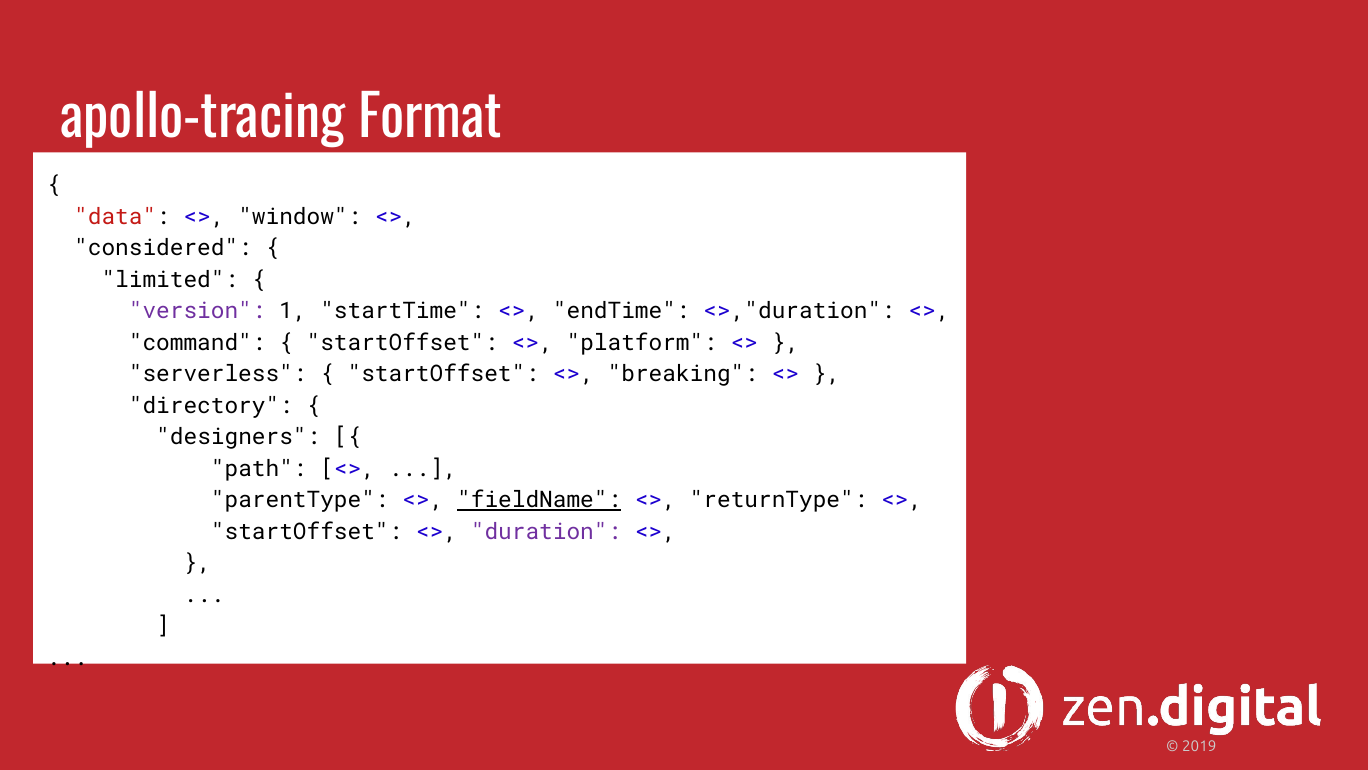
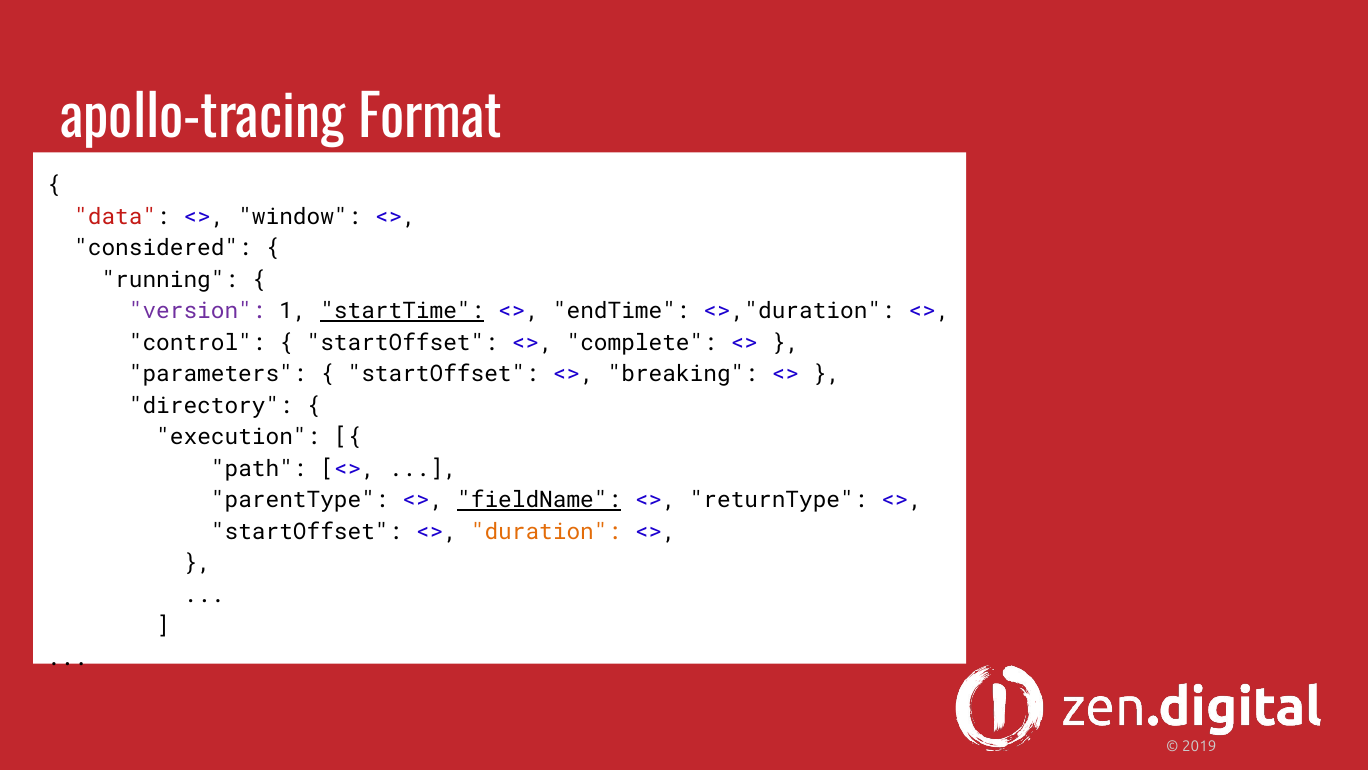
limited: limited -> running (170, 280)
startTime underline: none -> present (402, 311)
command: command -> control (197, 343)
platform: platform -> complete (642, 343)
serverless: serverless -> parameters (218, 374)
designers: designers -> execution (238, 437)
duration colour: purple -> orange (546, 531)
